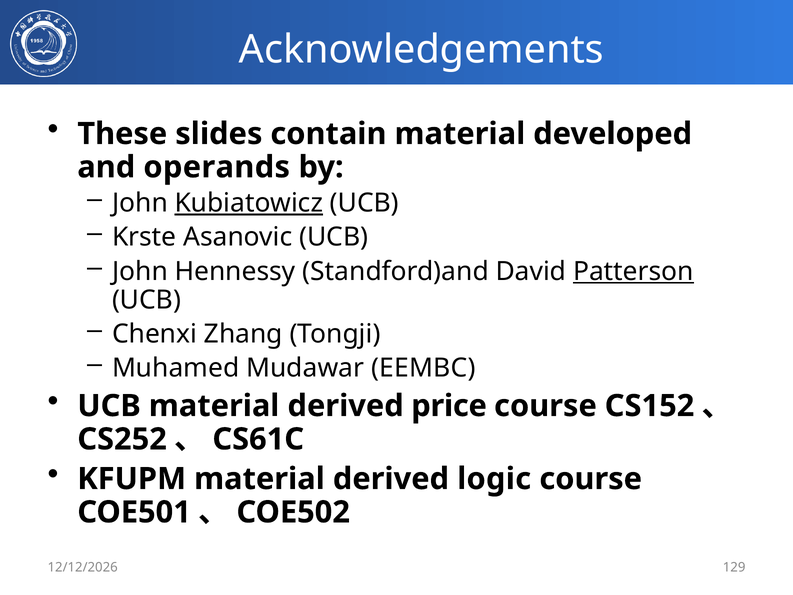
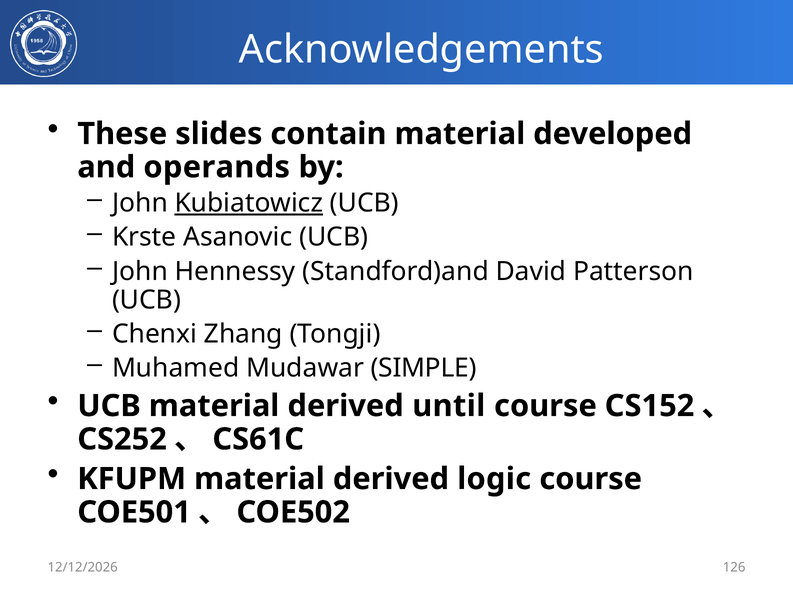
Patterson underline: present -> none (633, 271)
EEMBC: EEMBC -> SIMPLE (424, 368)
price: price -> until (449, 406)
129: 129 -> 126 (734, 567)
